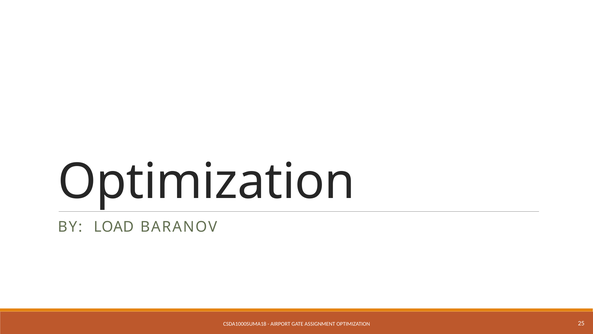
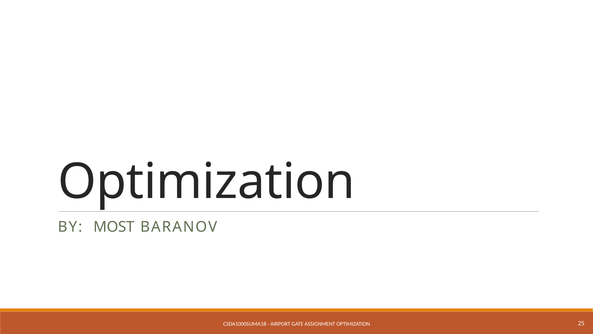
LOAD: LOAD -> MOST (114, 227)
